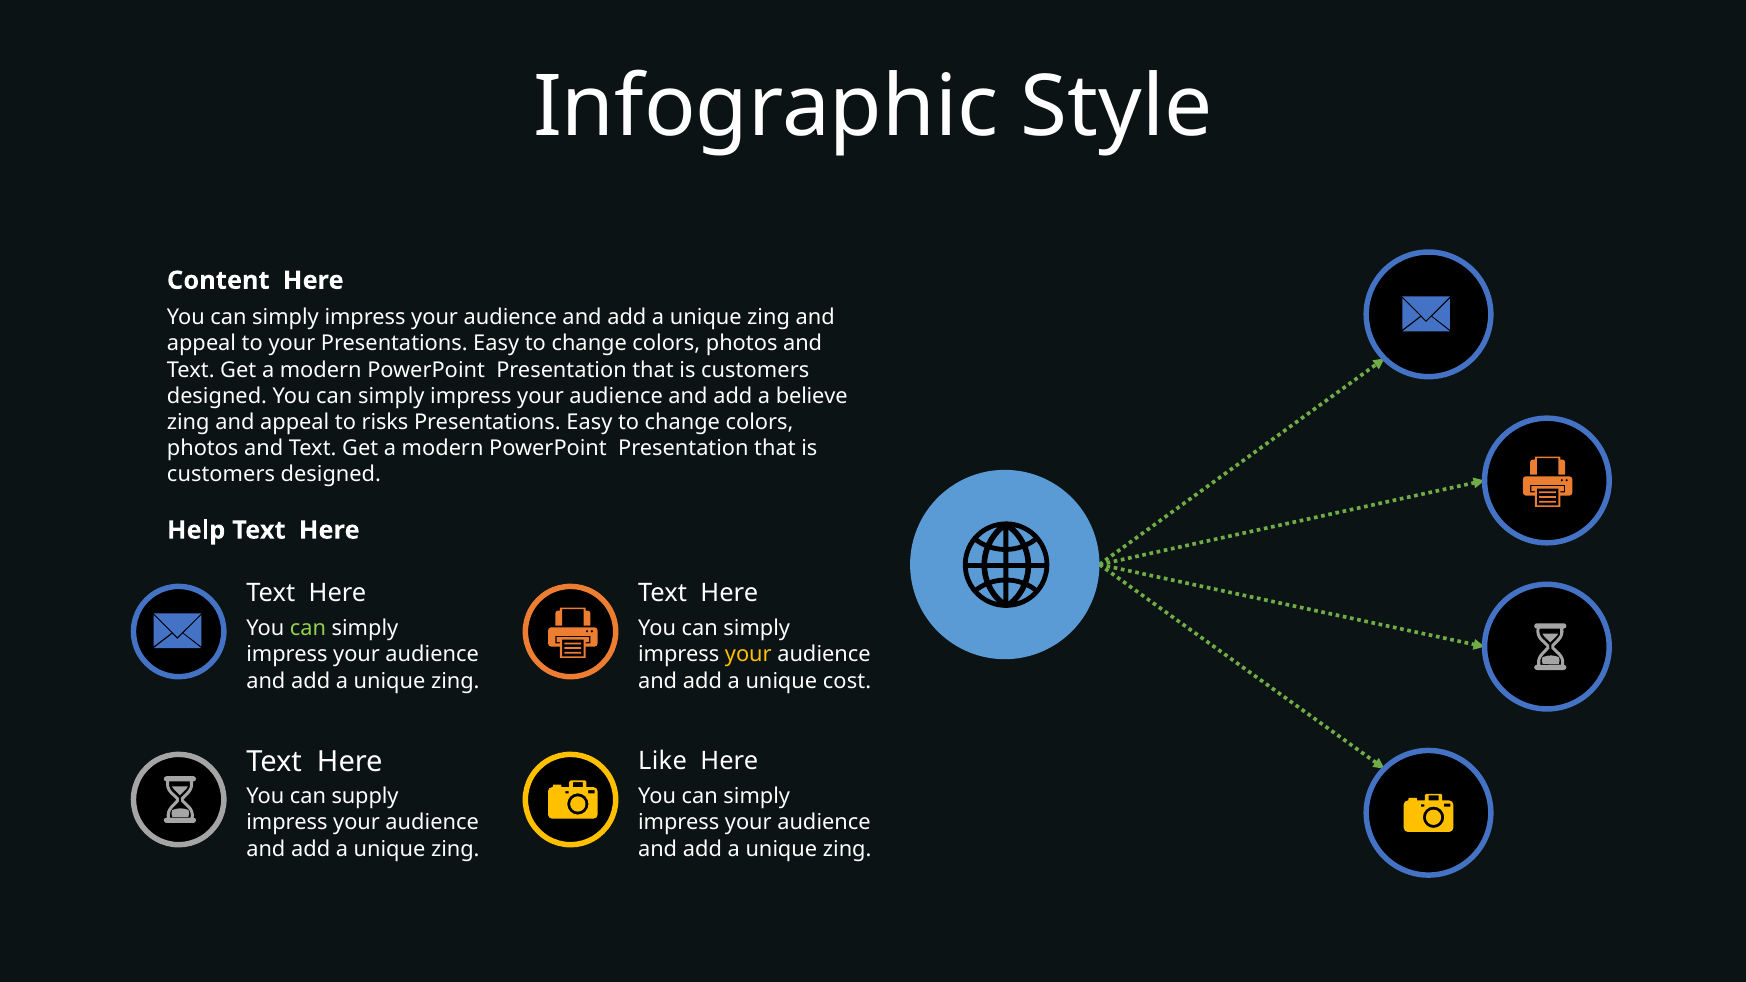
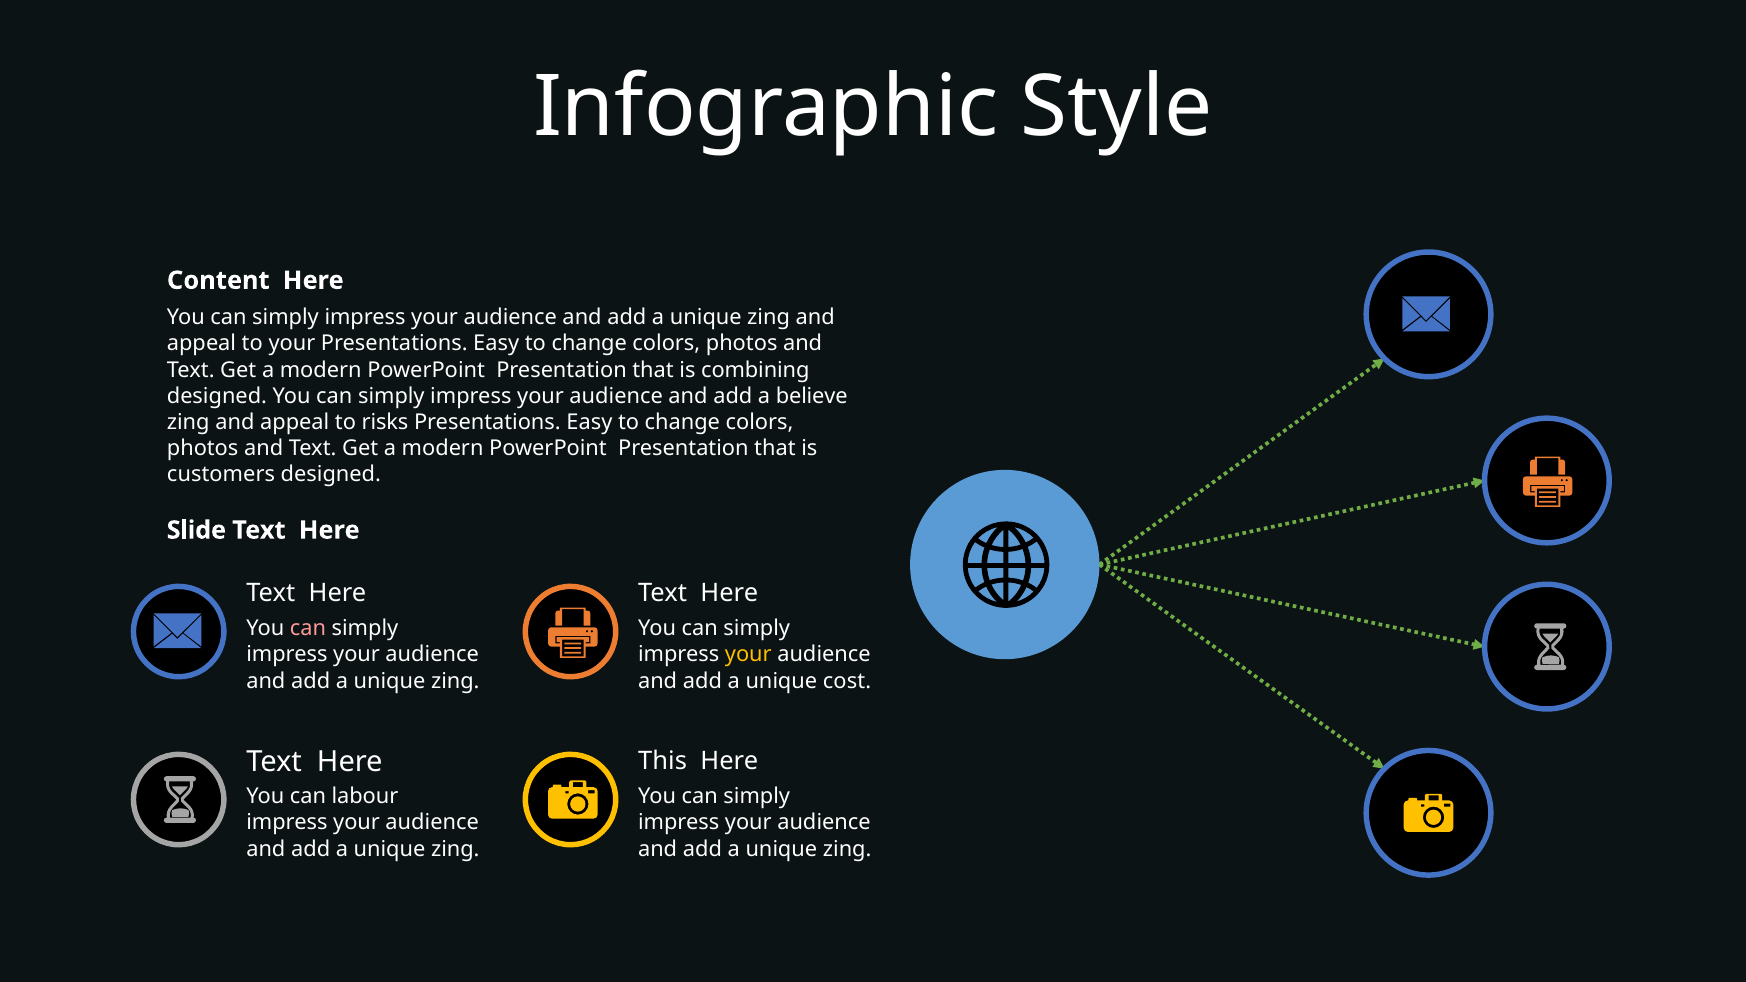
customers: customers -> combining (755, 370)
Help: Help -> Slide (196, 530)
can colour: light green -> pink (308, 629)
Like: Like -> This (663, 761)
supply: supply -> labour (365, 797)
